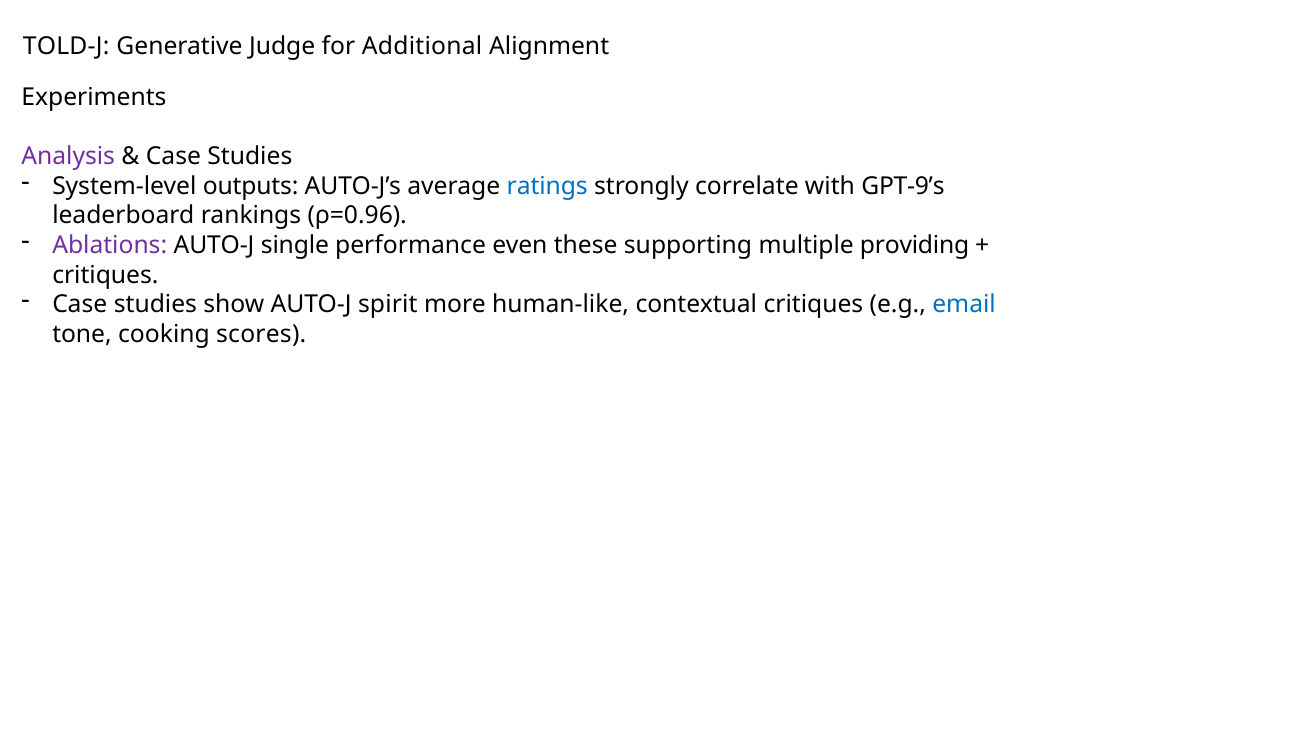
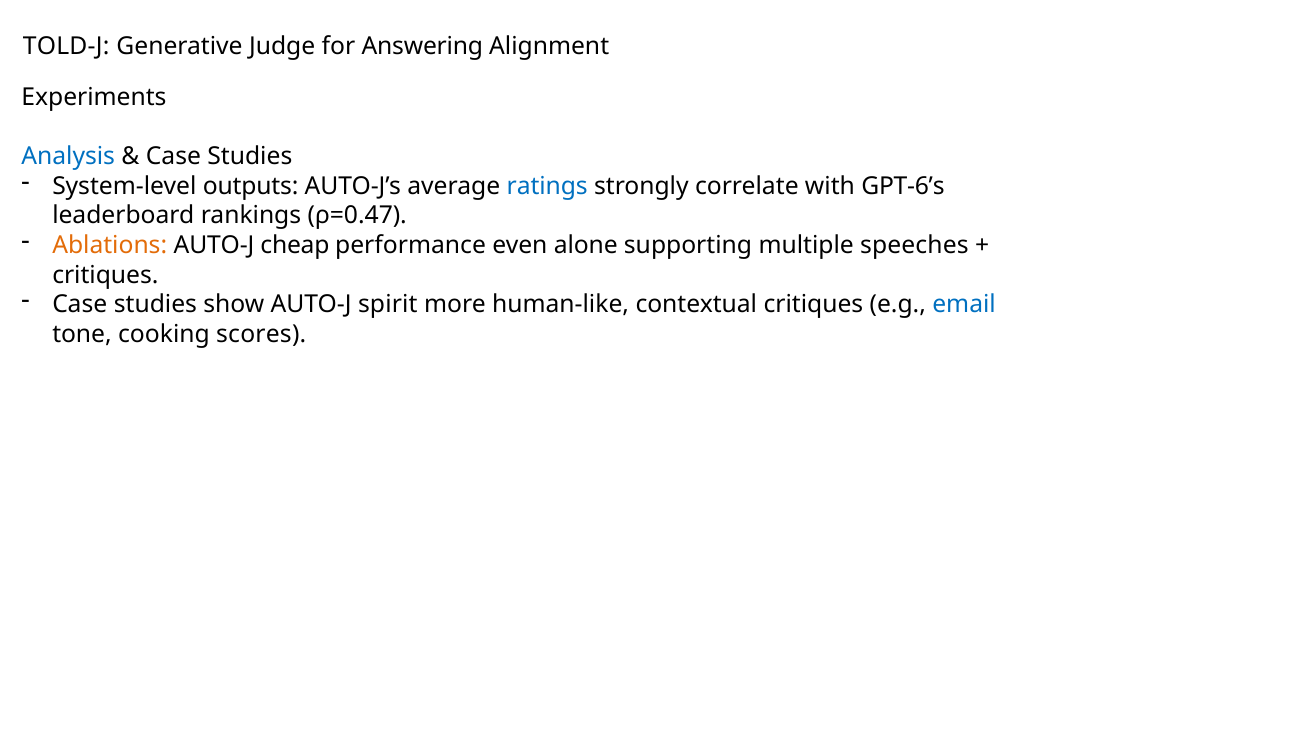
Additional: Additional -> Answering (422, 46)
Analysis colour: purple -> blue (68, 157)
GPT-9’s: GPT-9’s -> GPT-6’s (903, 186)
ρ=0.96: ρ=0.96 -> ρ=0.47 (357, 216)
Ablations colour: purple -> orange (110, 245)
single: single -> cheap (295, 245)
these: these -> alone (586, 245)
providing: providing -> speeches (914, 245)
